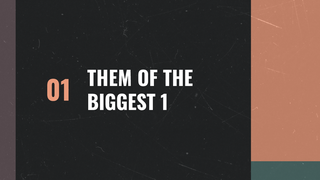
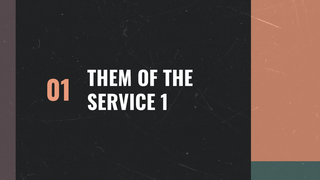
BIGGEST: BIGGEST -> SERVICE (121, 103)
